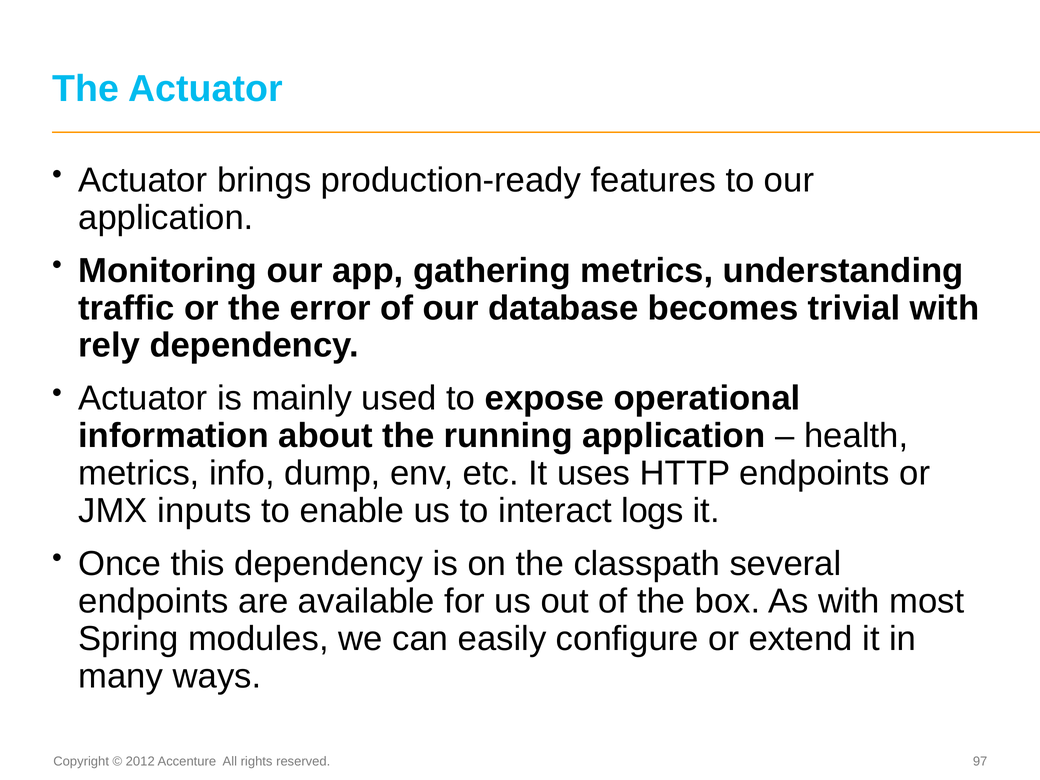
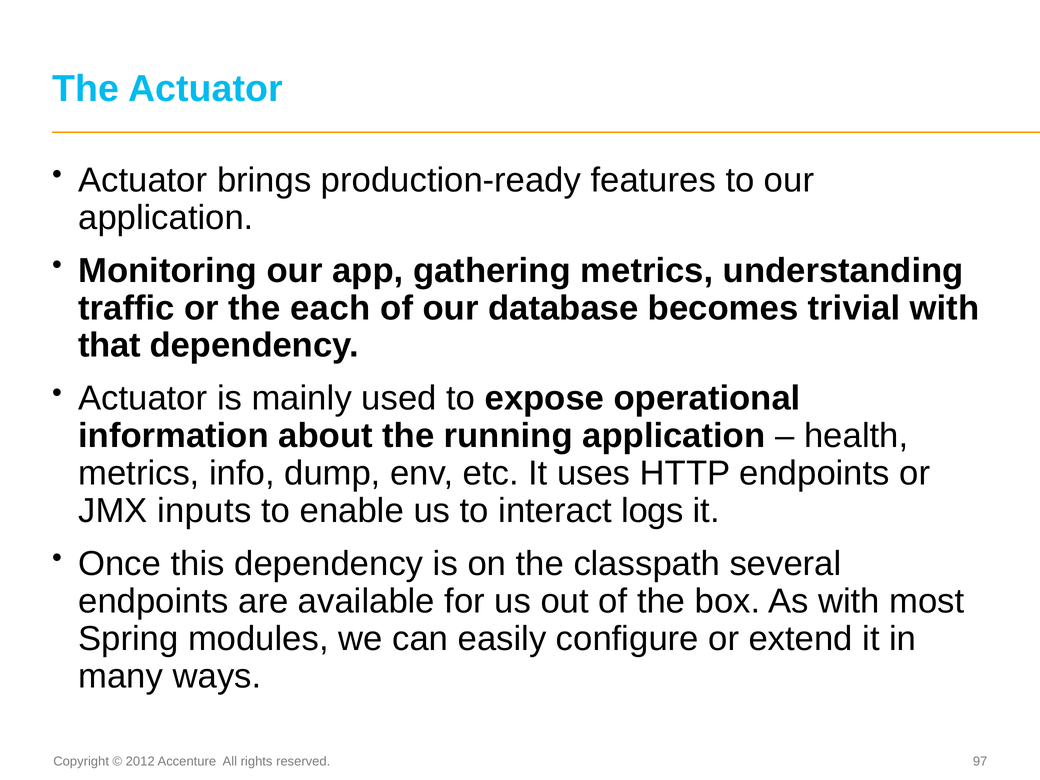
error: error -> each (330, 308)
rely: rely -> that (109, 346)
